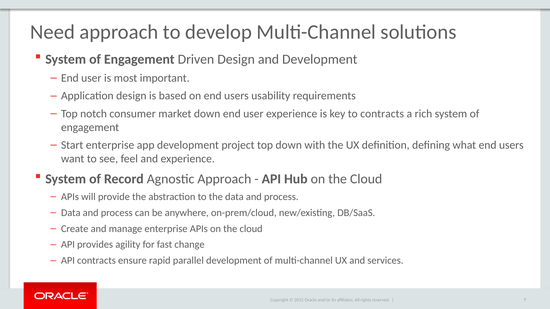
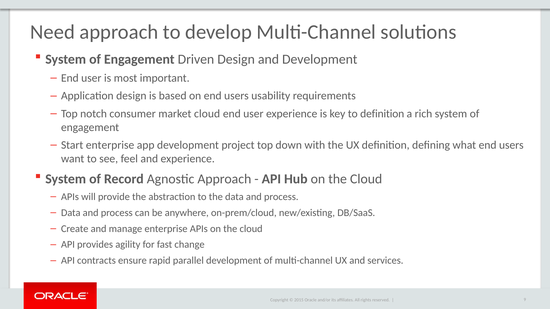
market down: down -> cloud (207, 114)
to contracts: contracts -> definition (382, 114)
